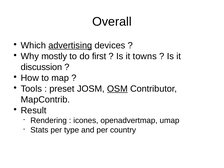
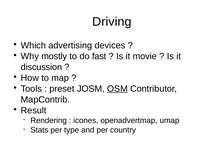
Overall: Overall -> Driving (112, 22)
advertising underline: present -> none (70, 45)
first: first -> fast (99, 56)
towns: towns -> movie (145, 56)
